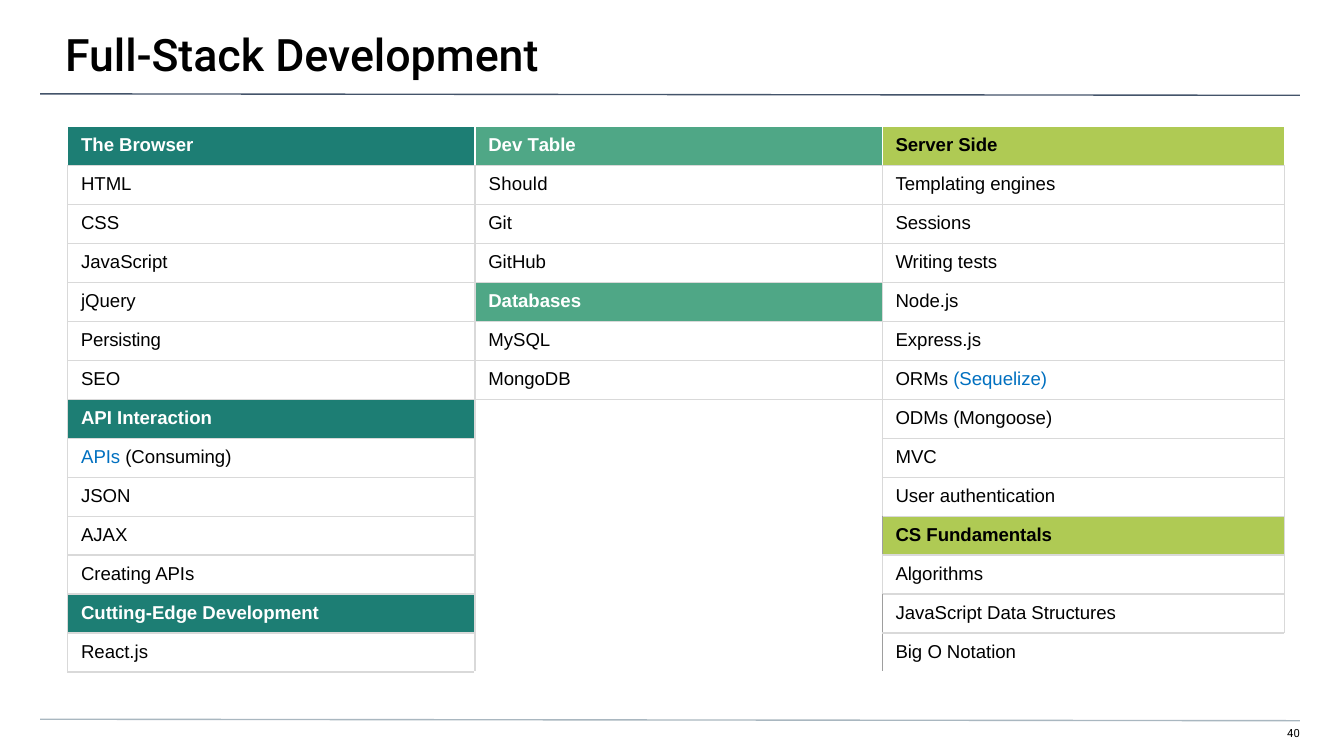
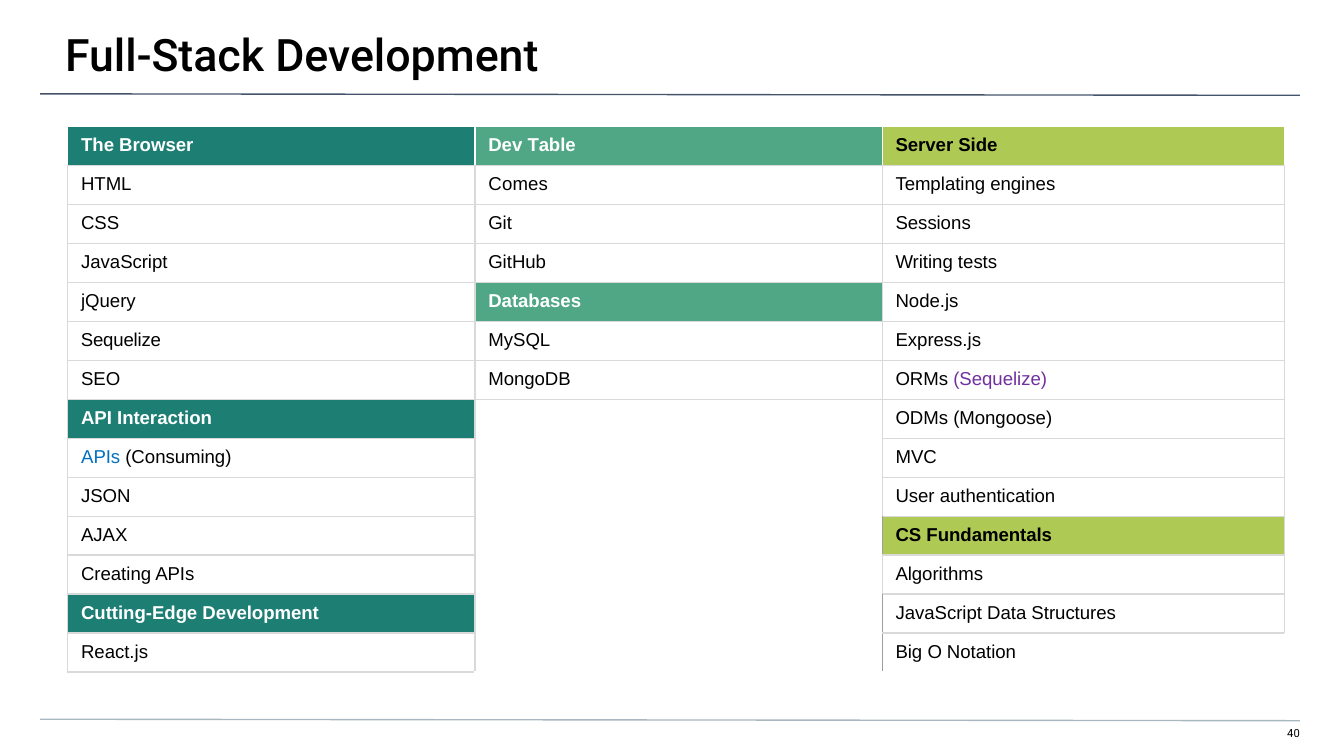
Should: Should -> Comes (518, 185)
Persisting: Persisting -> Sequelize (121, 341)
Sequelize colour: blue -> purple (1000, 380)
